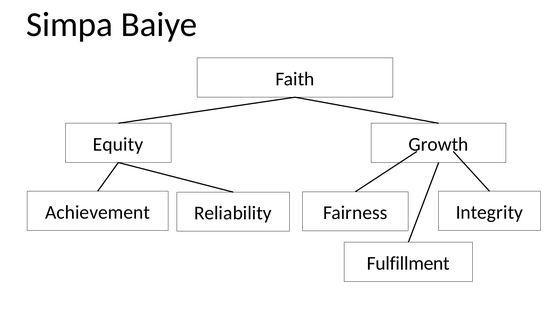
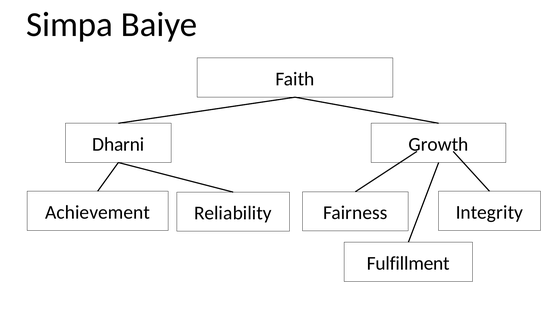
Equity: Equity -> Dharni (118, 144)
